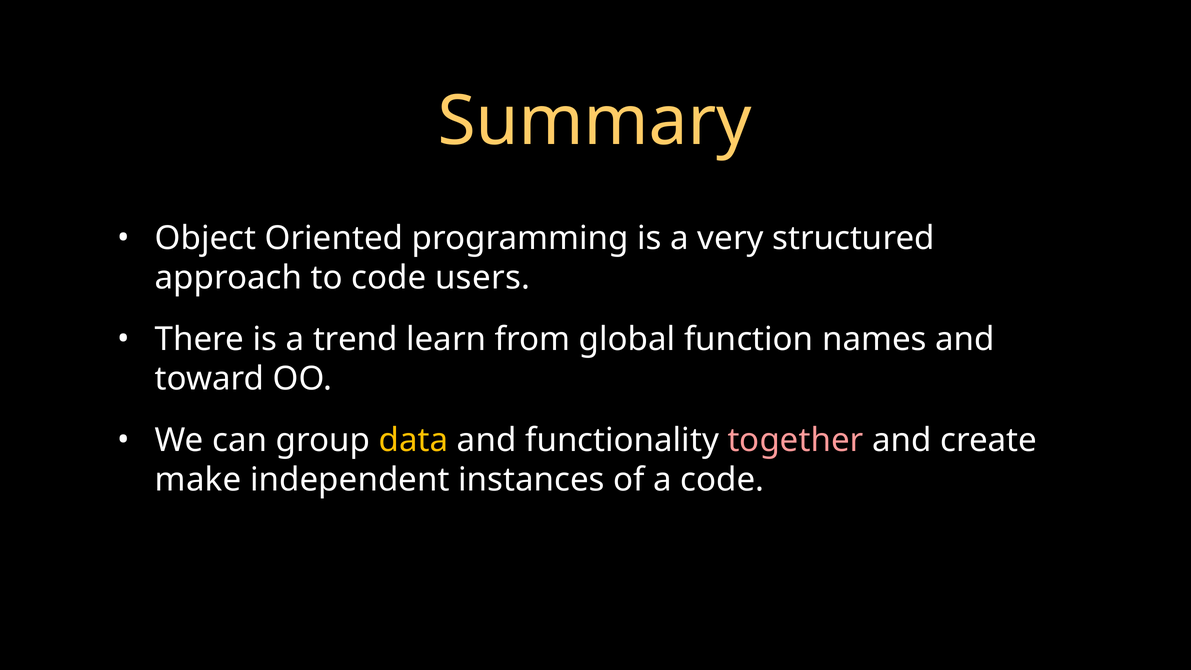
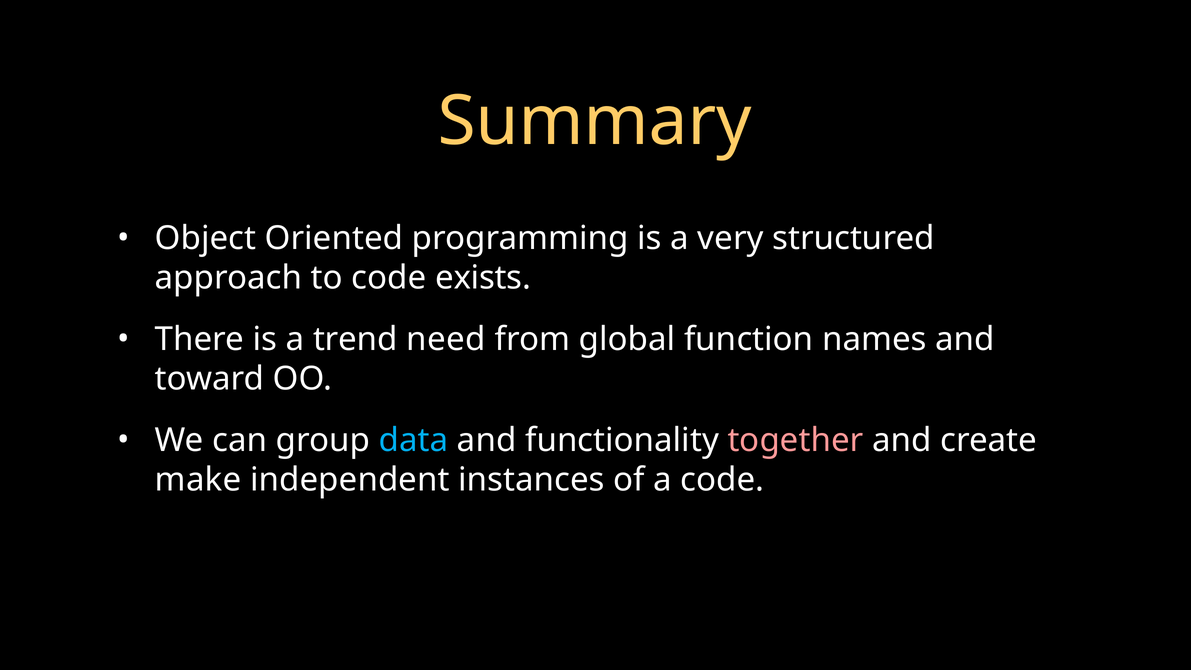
users: users -> exists (483, 278)
learn: learn -> need (446, 339)
data colour: yellow -> light blue (414, 440)
